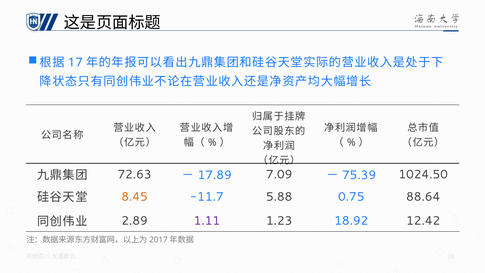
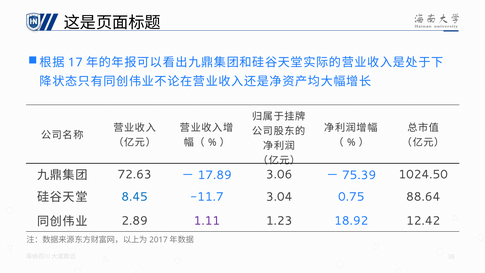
7.09: 7.09 -> 3.06 (279, 174)
8.45 colour: orange -> blue (135, 197)
5.88: 5.88 -> 3.04 (279, 197)
